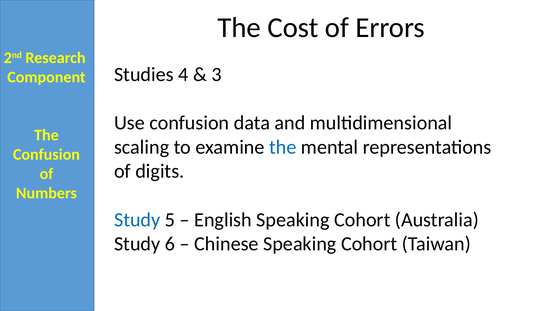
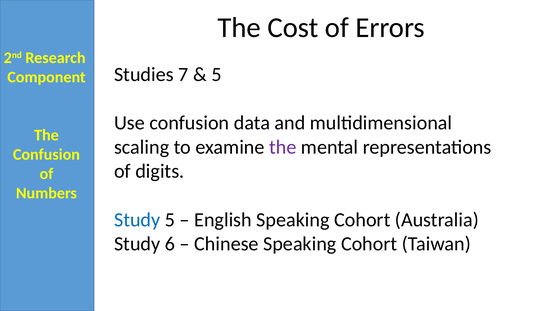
4: 4 -> 7 (183, 74)
3: 3 -> 5 (216, 74)
the colour: blue -> purple (283, 147)
